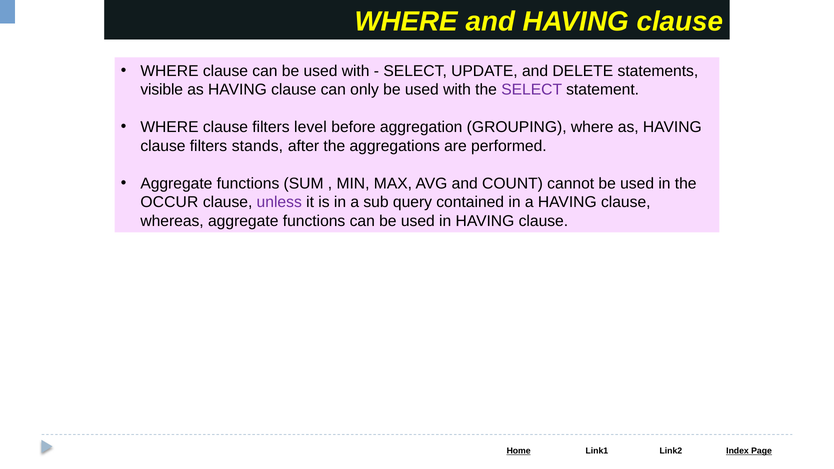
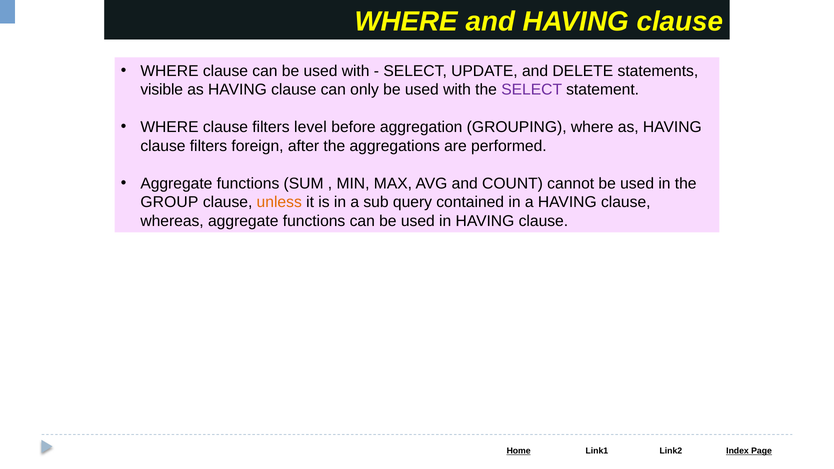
stands: stands -> foreign (257, 146)
OCCUR: OCCUR -> GROUP (169, 202)
unless colour: purple -> orange (279, 202)
